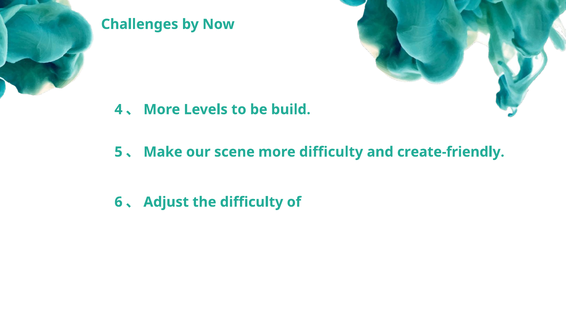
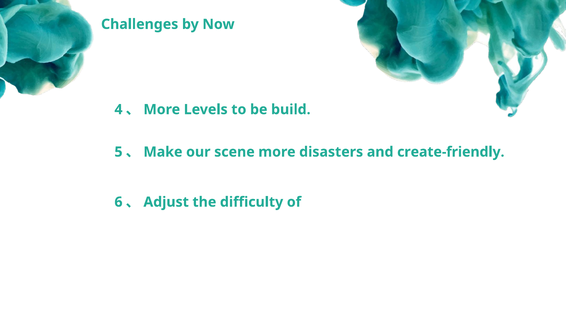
more difficulty: difficulty -> disasters (331, 152)
